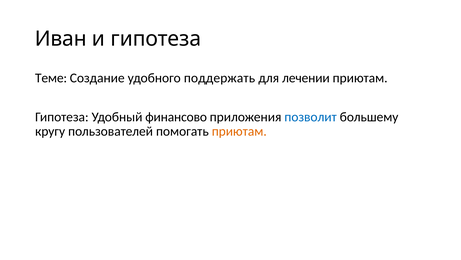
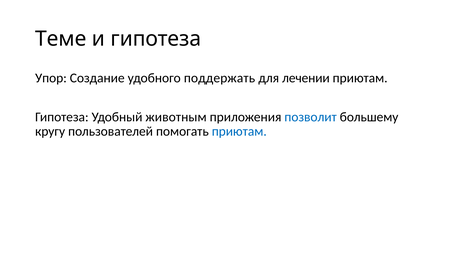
Иван: Иван -> Теме (61, 39)
Теме: Теме -> Упор (51, 78)
финансово: финансово -> животным (176, 117)
приютам colour: orange -> blue (239, 131)
